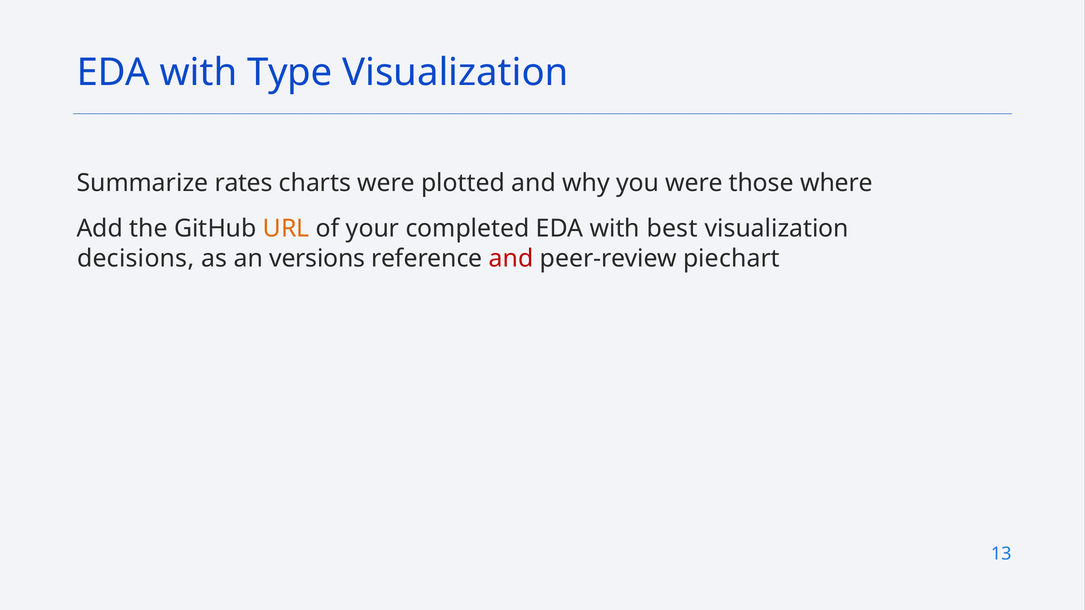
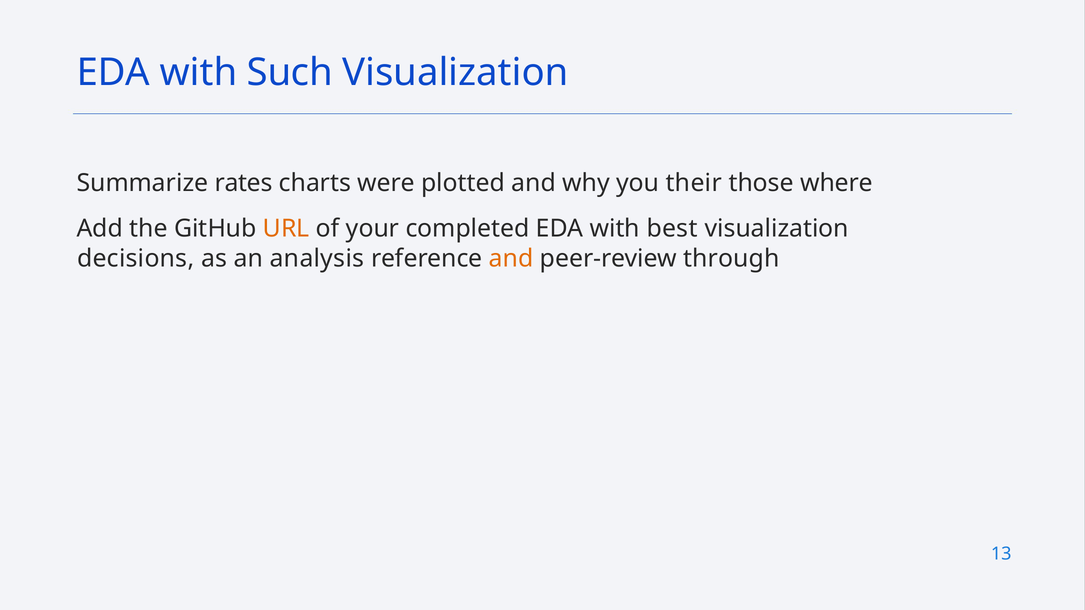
Type: Type -> Such (290, 72)
you were: were -> their (694, 183)
versions: versions -> analysis (317, 259)
and colour: red -> orange (511, 259)
piechart: piechart -> through (731, 259)
